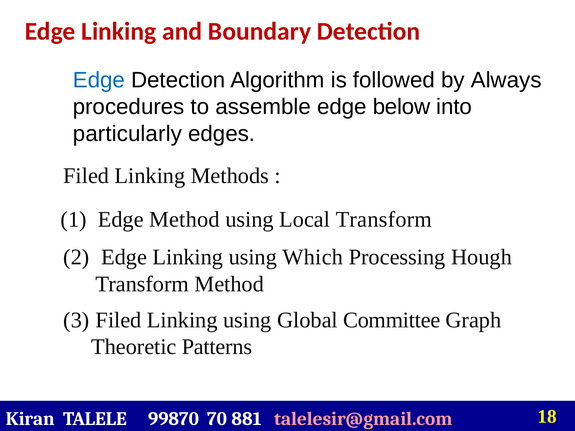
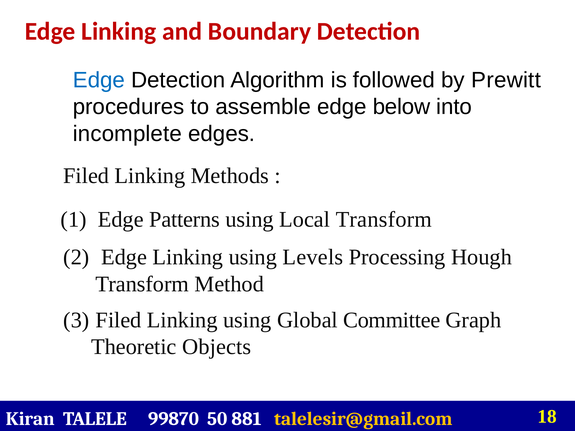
Always: Always -> Prewitt (506, 80)
particularly: particularly -> incomplete (127, 134)
Edge Method: Method -> Patterns (185, 220)
Which: Which -> Levels (313, 257)
Patterns: Patterns -> Objects (217, 347)
70: 70 -> 50 (217, 419)
talelesir@gmail.com colour: pink -> yellow (363, 419)
